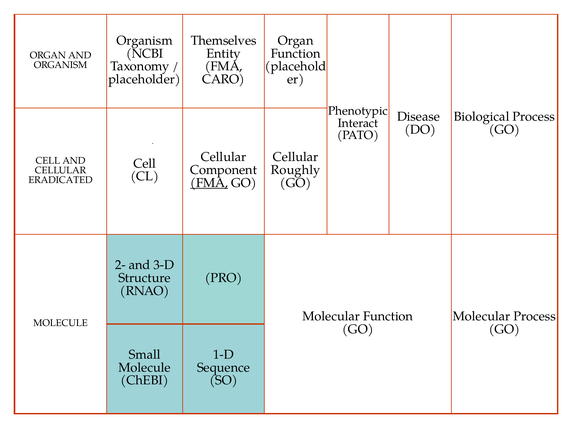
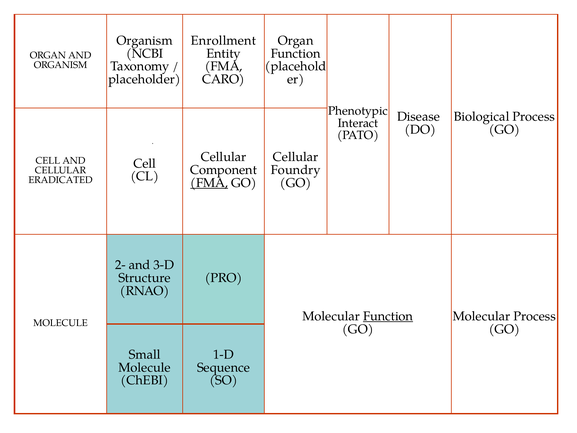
Themselves: Themselves -> Enrollment (223, 41)
Roughly: Roughly -> Foundry (296, 170)
Function underline: none -> present (388, 316)
